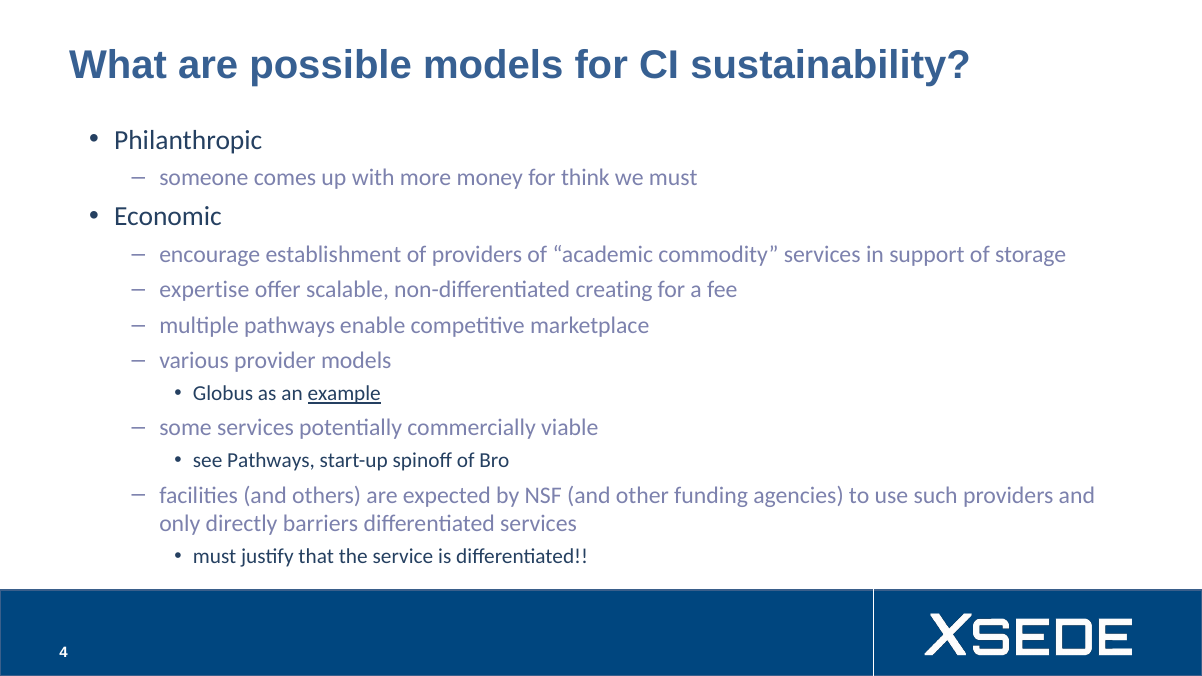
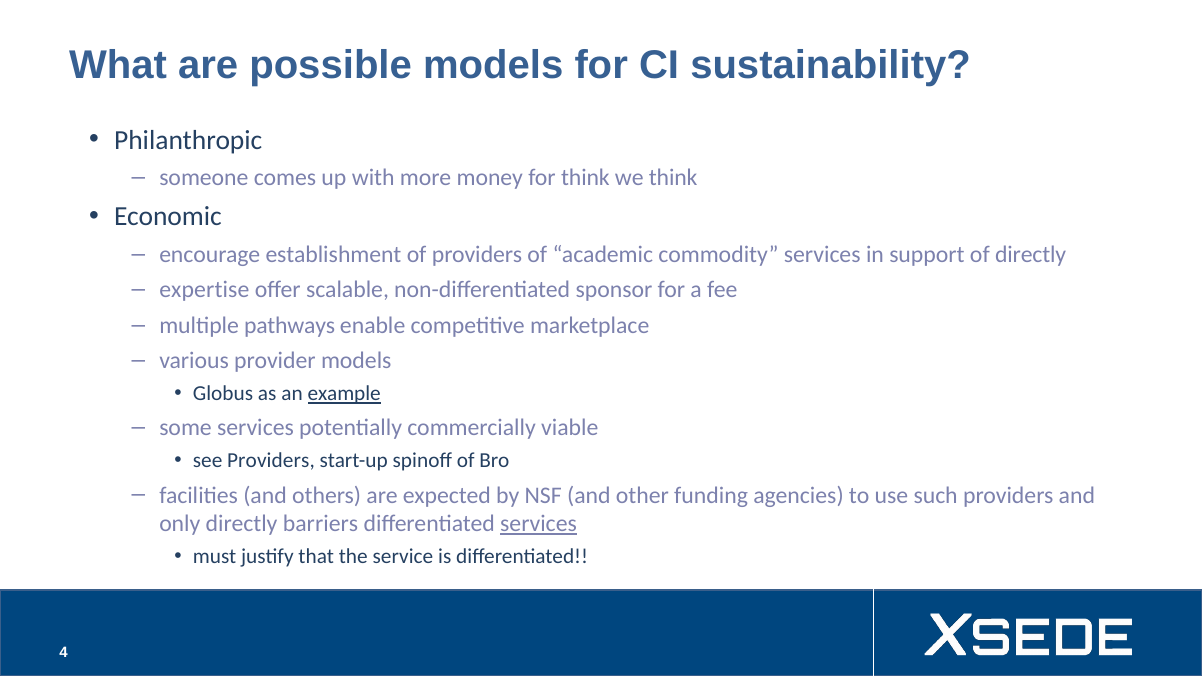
we must: must -> think (673, 178)
of storage: storage -> directly (1031, 254)
creating: creating -> sponsor (614, 290)
see Pathways: Pathways -> Providers (271, 461)
services underline: none -> present (539, 524)
